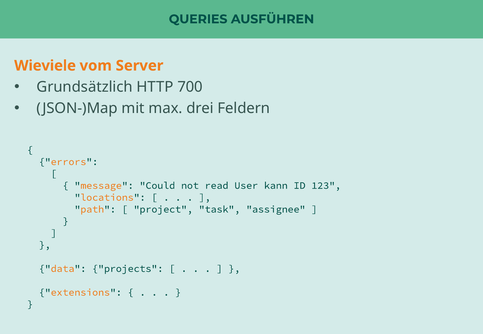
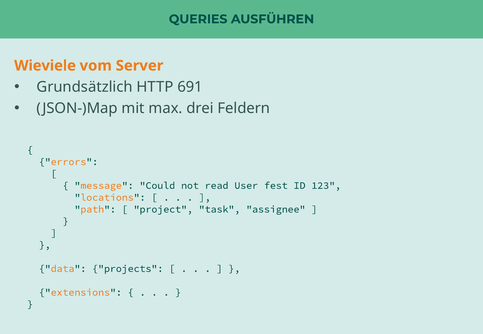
700: 700 -> 691 (190, 87)
kann: kann -> fest (276, 186)
